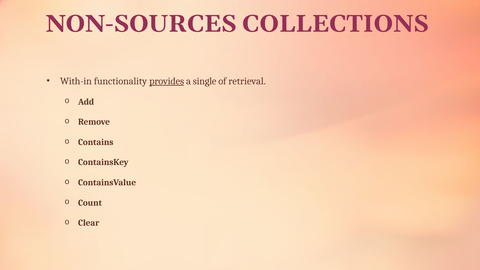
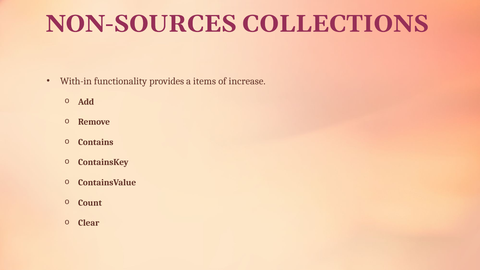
provides underline: present -> none (167, 81)
single: single -> items (205, 81)
retrieval: retrieval -> increase (247, 81)
